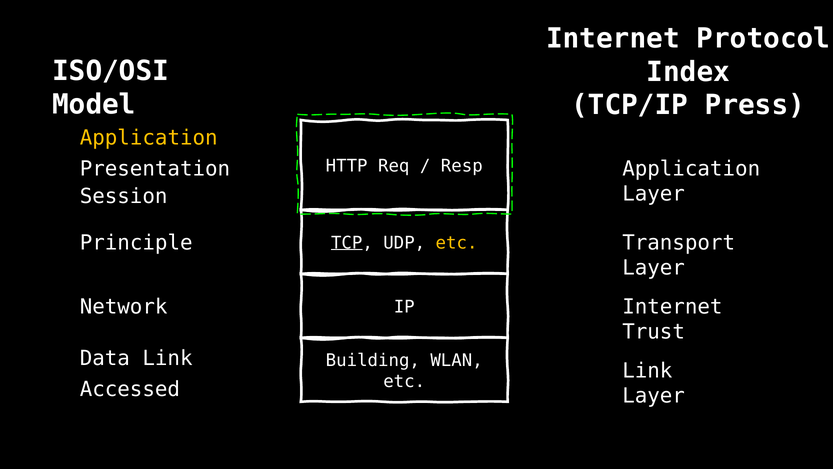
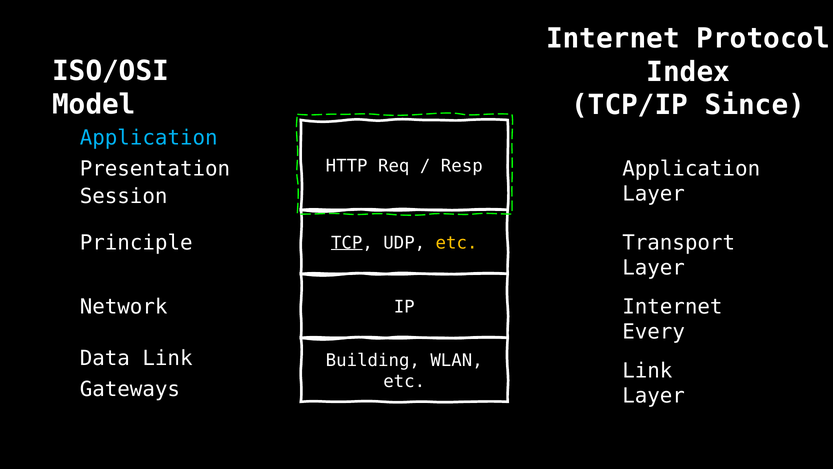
Press: Press -> Since (755, 105)
Application colour: yellow -> light blue (149, 138)
Trust: Trust -> Every (654, 332)
Accessed: Accessed -> Gateways (130, 389)
